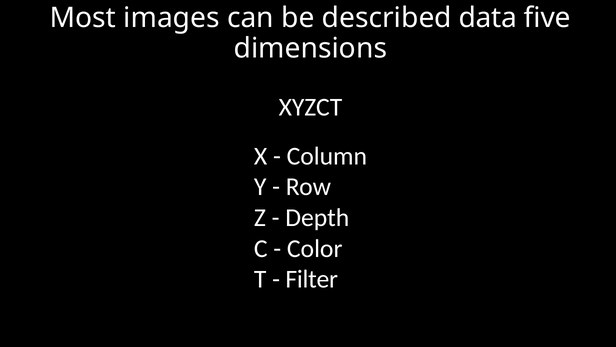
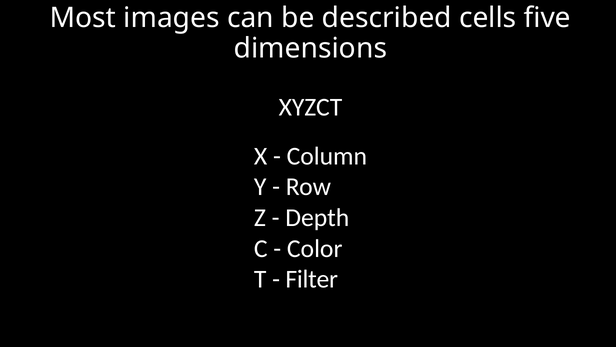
data: data -> cells (488, 18)
